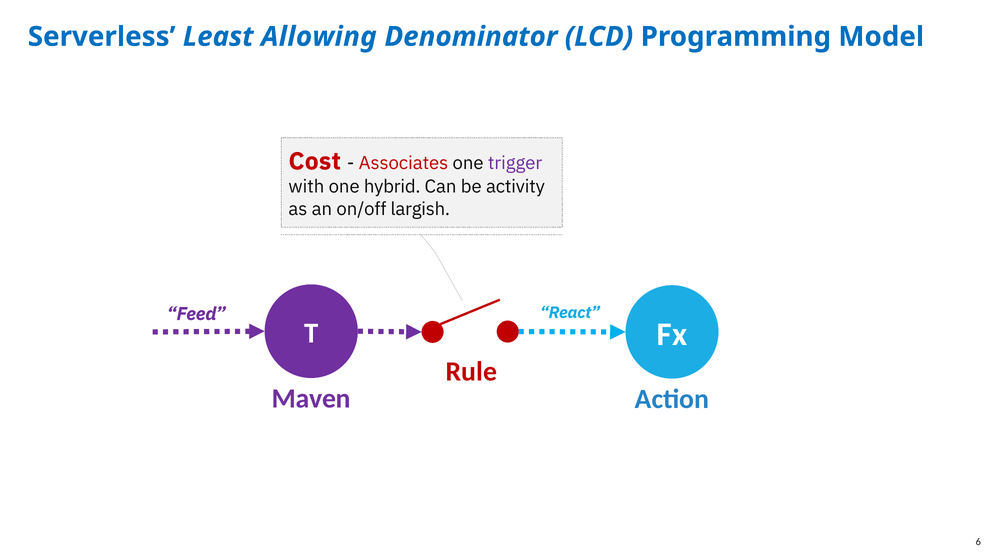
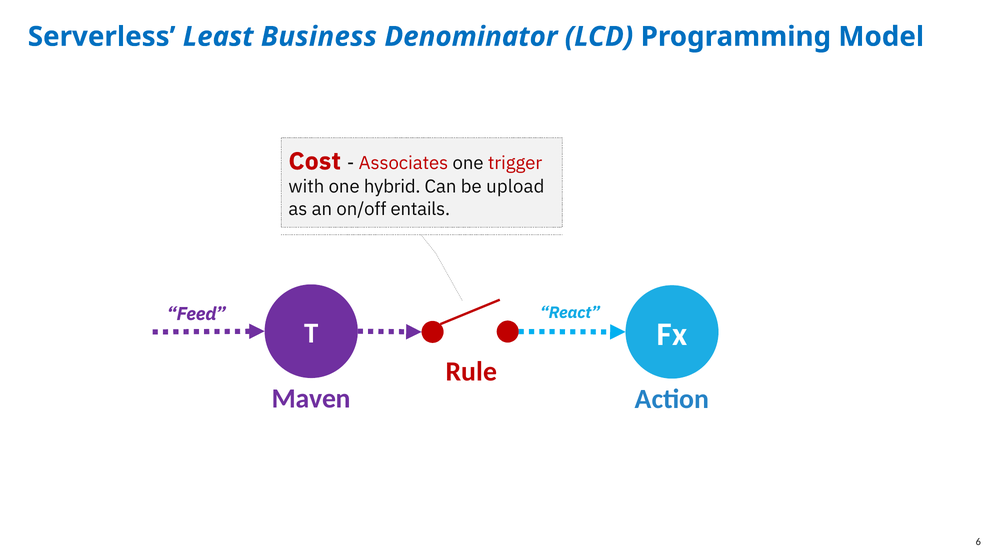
Allowing: Allowing -> Business (319, 37)
trigger colour: purple -> red (515, 163)
activity: activity -> upload (515, 187)
largish: largish -> entails (420, 209)
